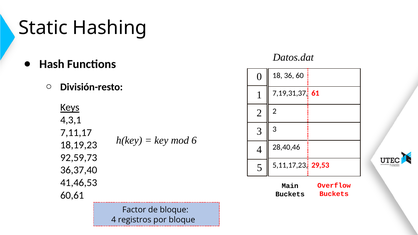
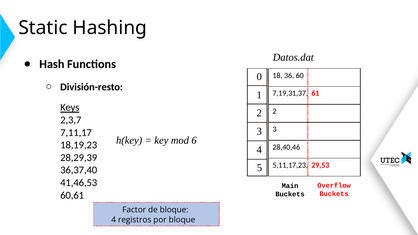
4,3,1: 4,3,1 -> 2,3,7 (71, 120)
92,59,73: 92,59,73 -> 28,29,39 (79, 158)
